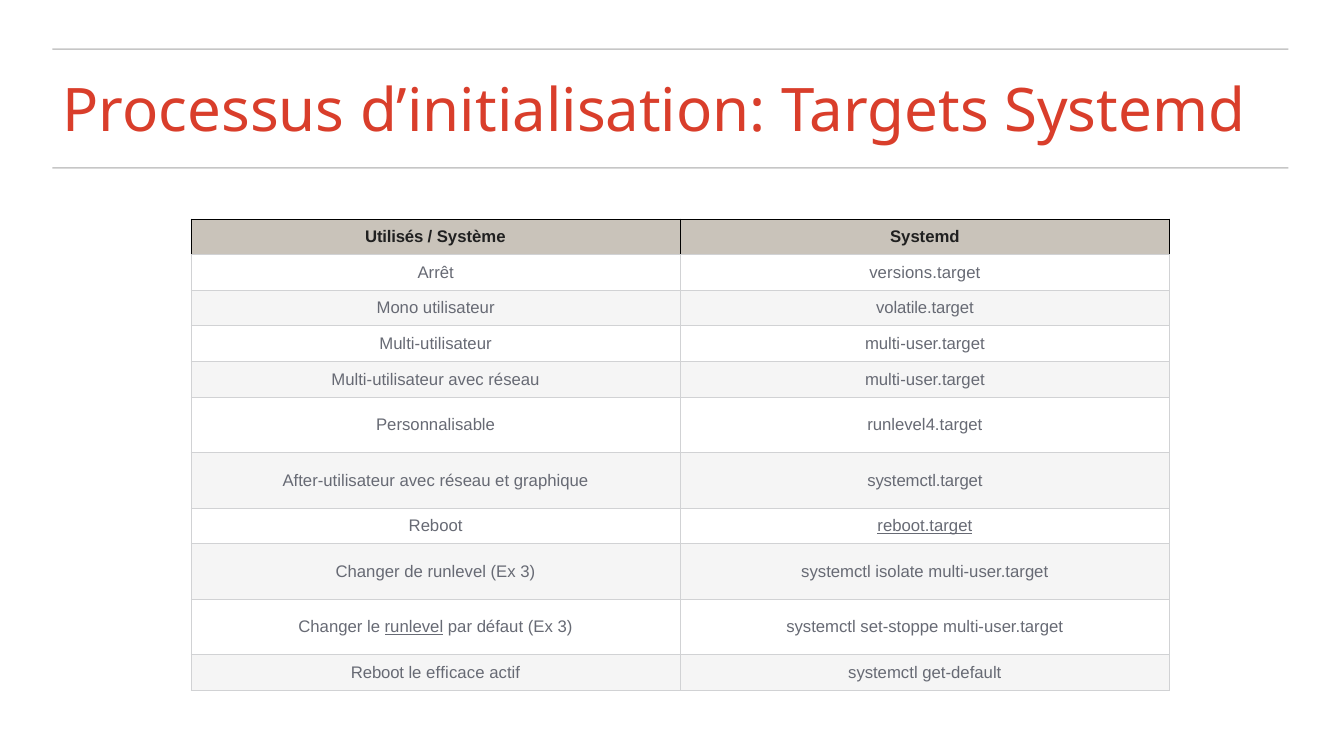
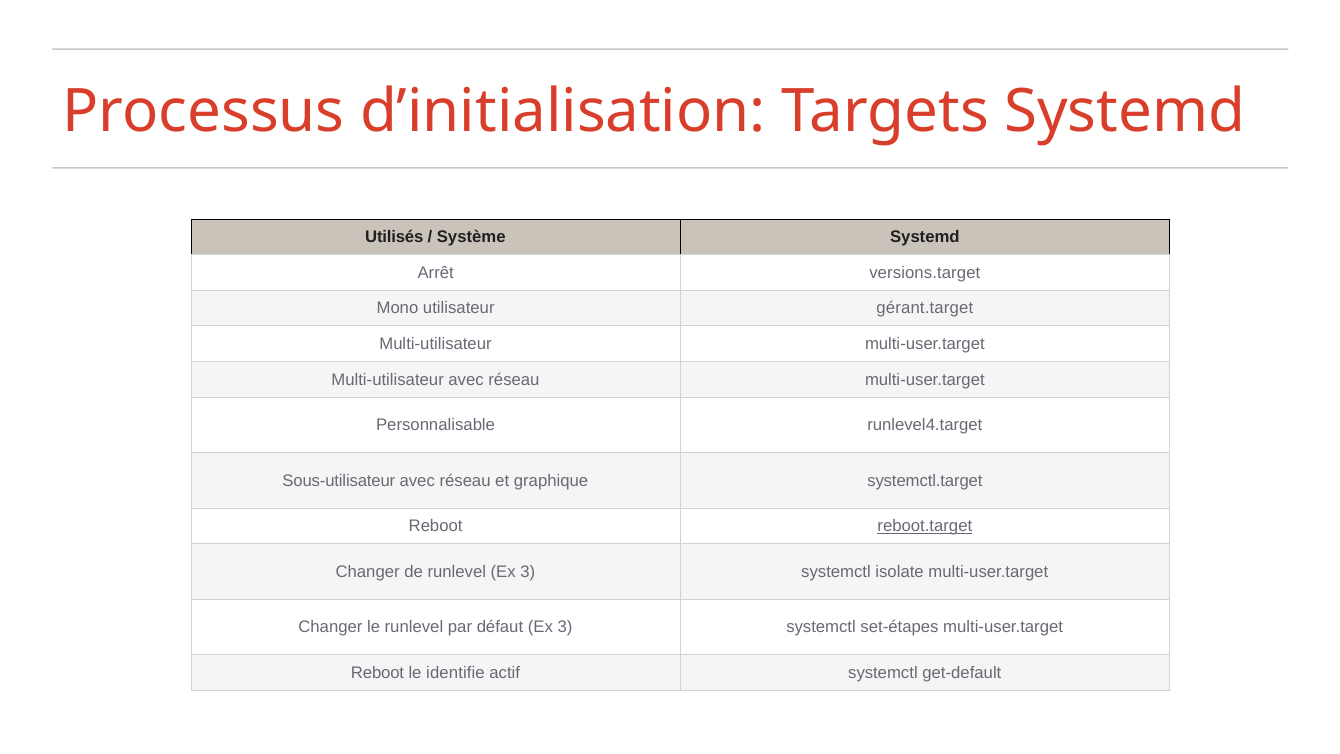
volatile.target: volatile.target -> gérant.target (925, 308)
After-utilisateur: After-utilisateur -> Sous-utilisateur (339, 480)
runlevel underline: present -> none (414, 627)
set-stoppe: set-stoppe -> set-étapes (900, 627)
efficace: efficace -> identifie (455, 672)
